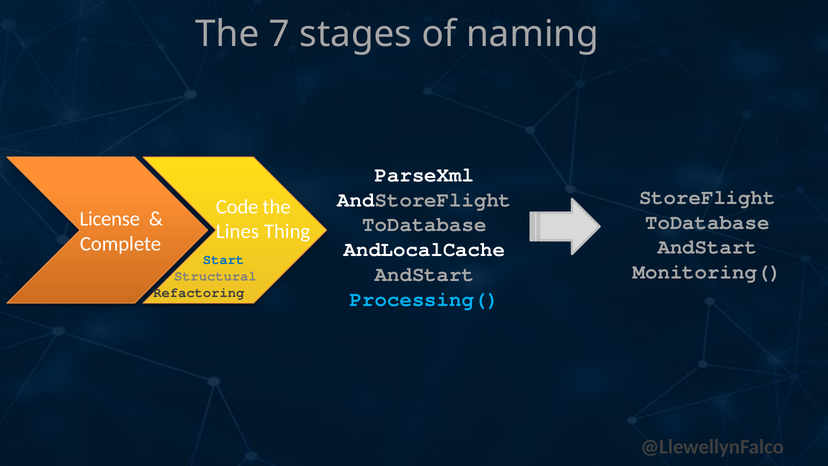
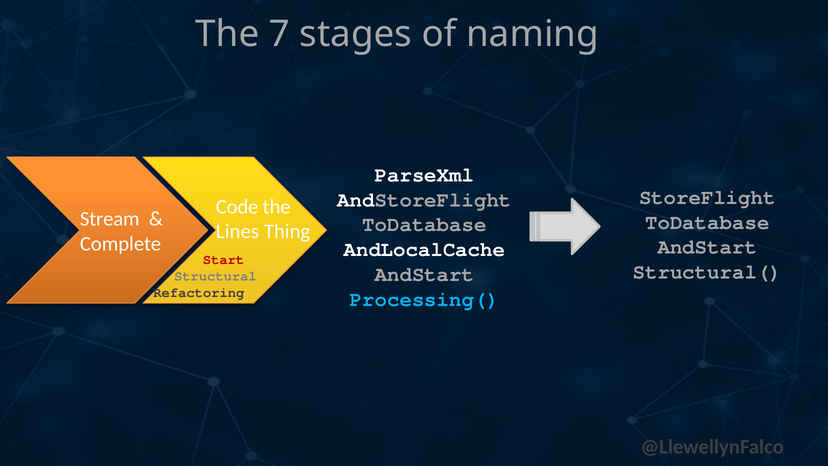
License: License -> Stream (110, 219)
Start colour: blue -> red (224, 259)
Monitoring(: Monitoring( -> Structural( (707, 272)
